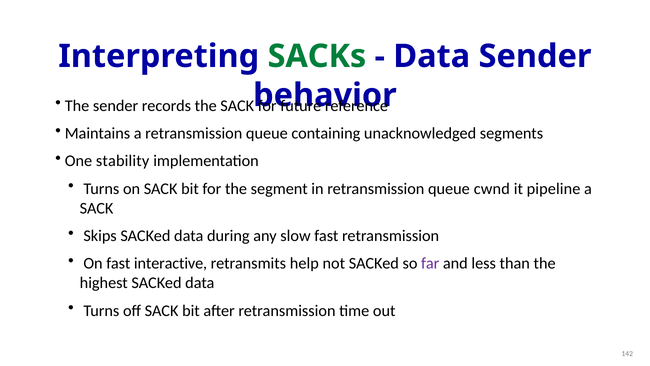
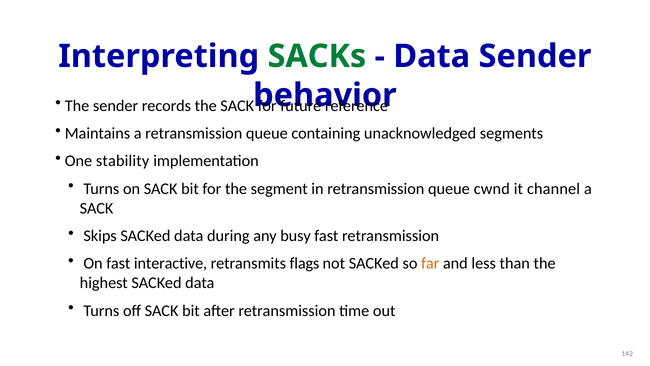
pipeline: pipeline -> channel (554, 189)
slow: slow -> busy (296, 236)
help: help -> flags (304, 263)
far colour: purple -> orange (430, 263)
